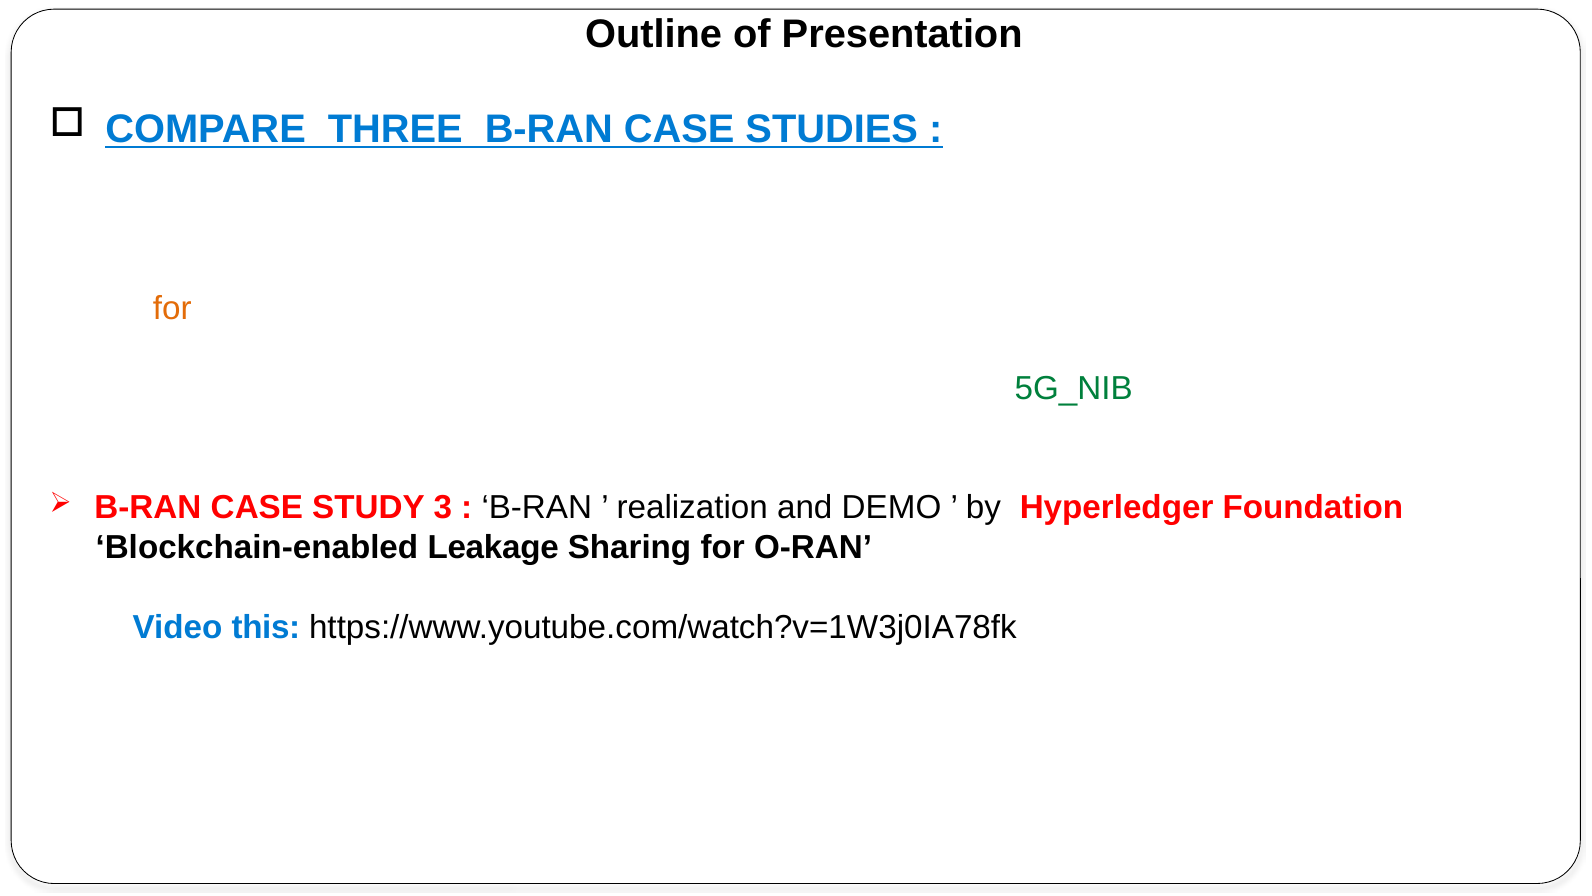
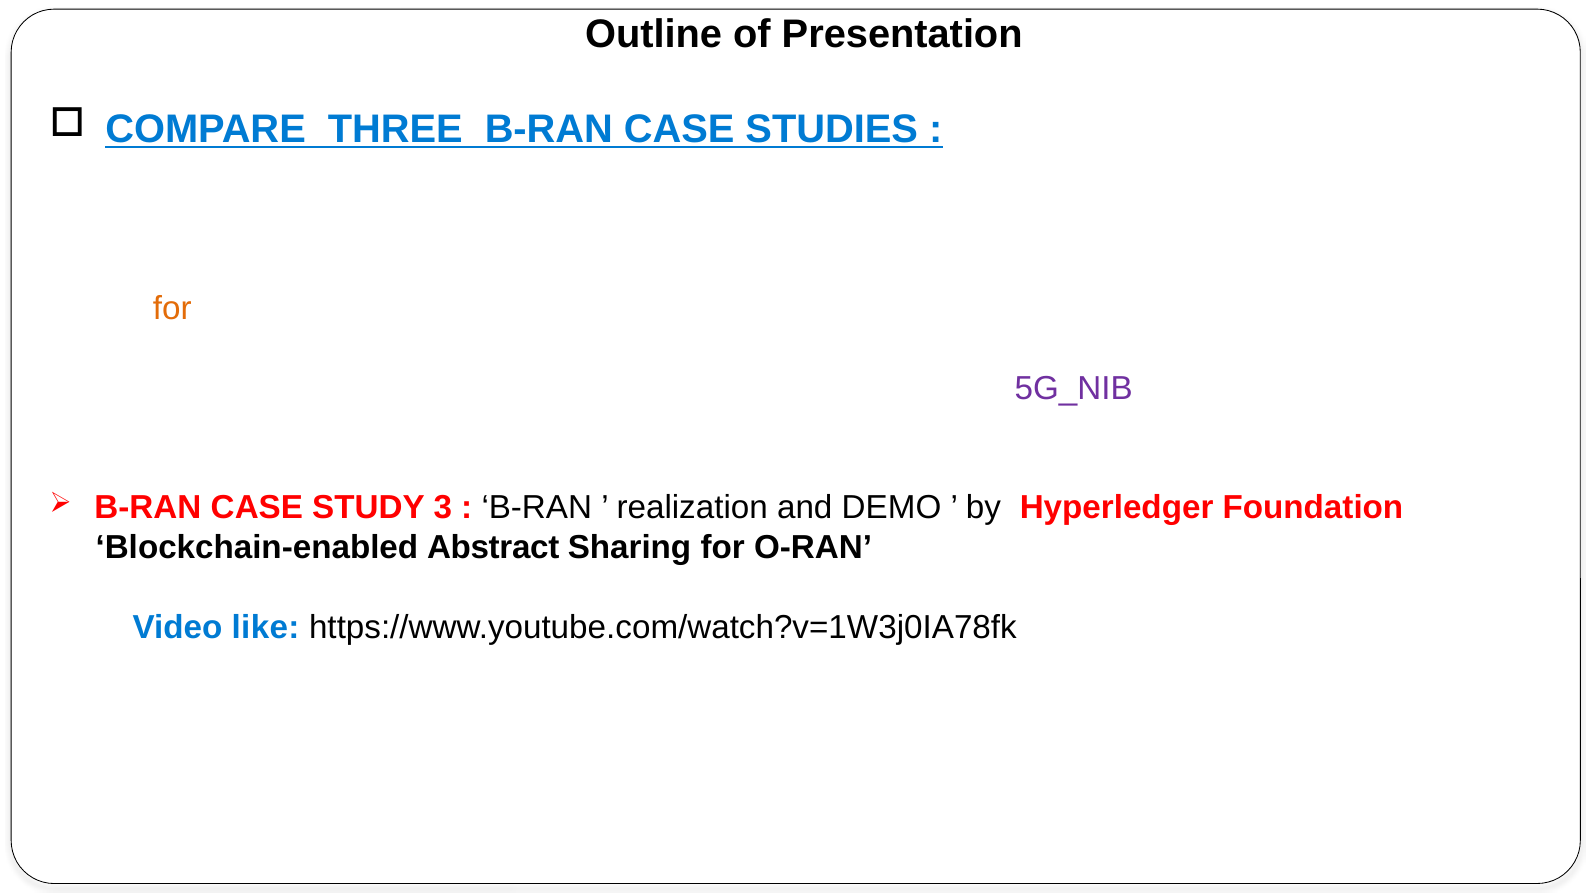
5G_NIB colour: green -> purple (1074, 388)
Leakage: Leakage -> Abstract (493, 547)
this: this -> like (266, 627)
